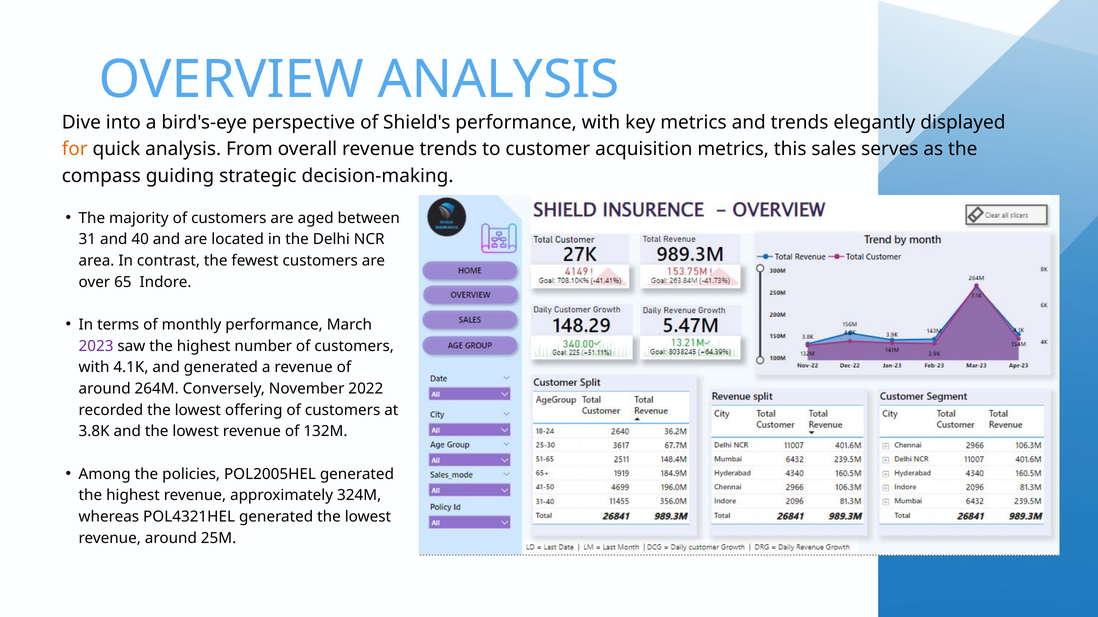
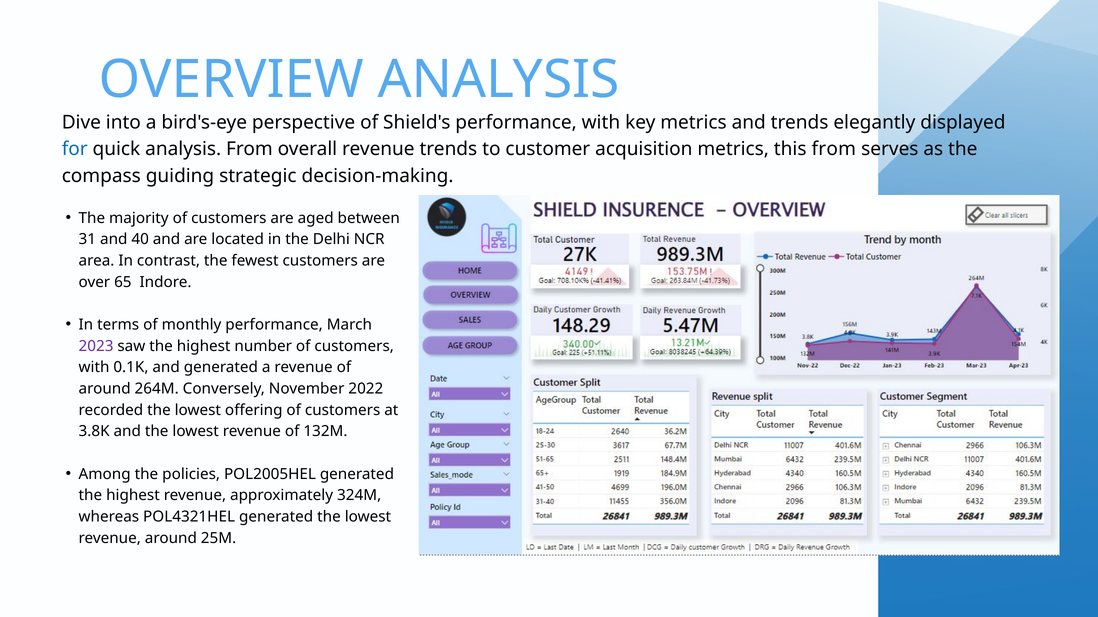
for colour: orange -> blue (75, 149)
this sales: sales -> from (834, 149)
4.1K: 4.1K -> 0.1K (131, 368)
